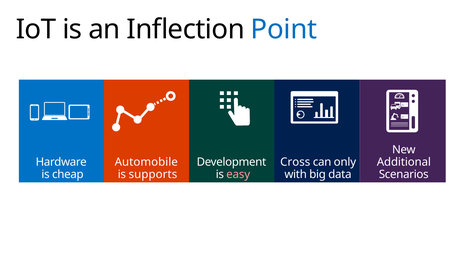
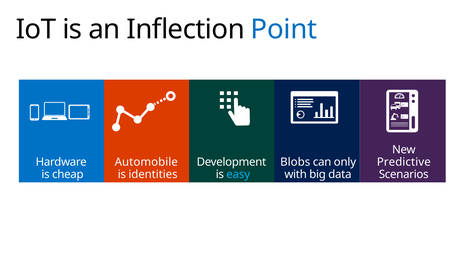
Cross: Cross -> Blobs (295, 162)
Additional: Additional -> Predictive (404, 162)
supports: supports -> identities (153, 174)
easy colour: pink -> light blue (238, 174)
